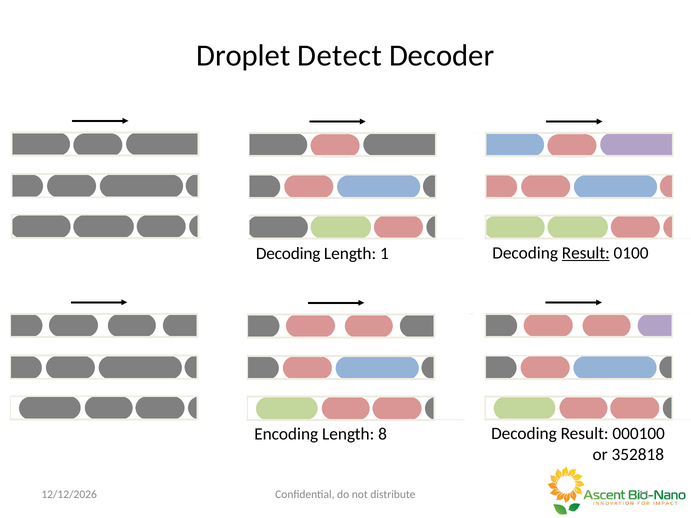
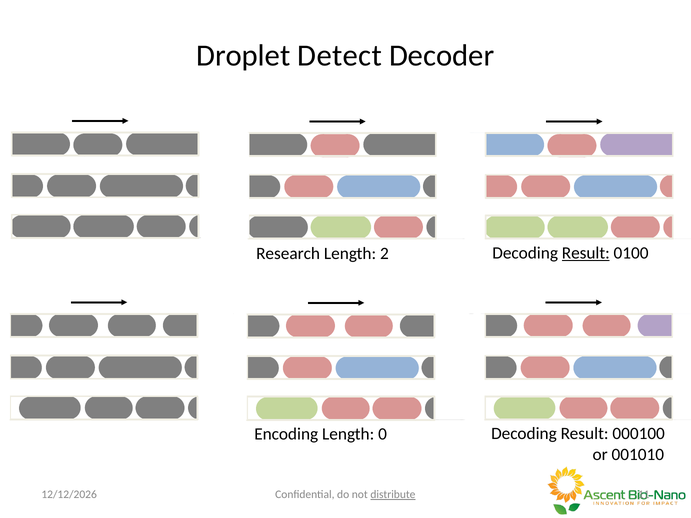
Decoding: Decoding -> Research (288, 254)
1: 1 -> 2 (384, 254)
8: 8 -> 0 (383, 434)
352818: 352818 -> 001010 (638, 455)
distribute underline: none -> present (393, 495)
